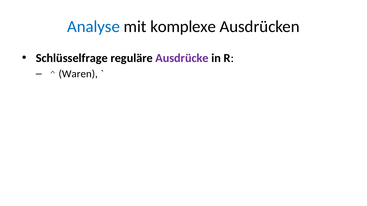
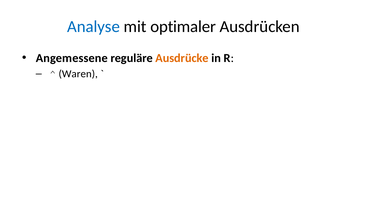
komplexe: komplexe -> optimaler (183, 27)
Schlüsselfrage: Schlüsselfrage -> Angemessene (72, 58)
Ausdrücke colour: purple -> orange (182, 58)
